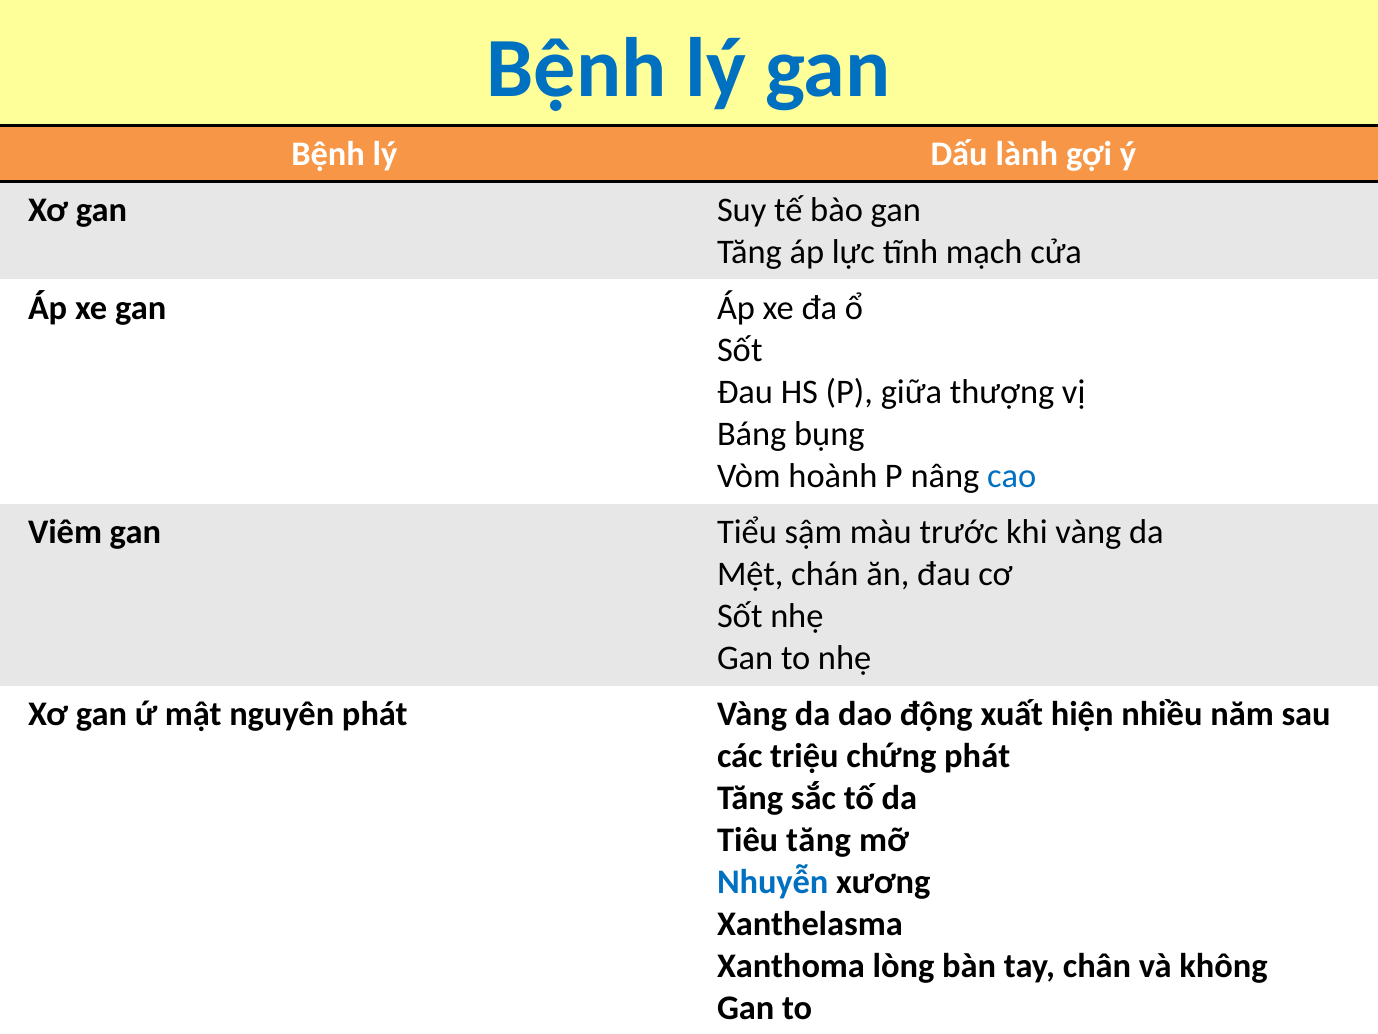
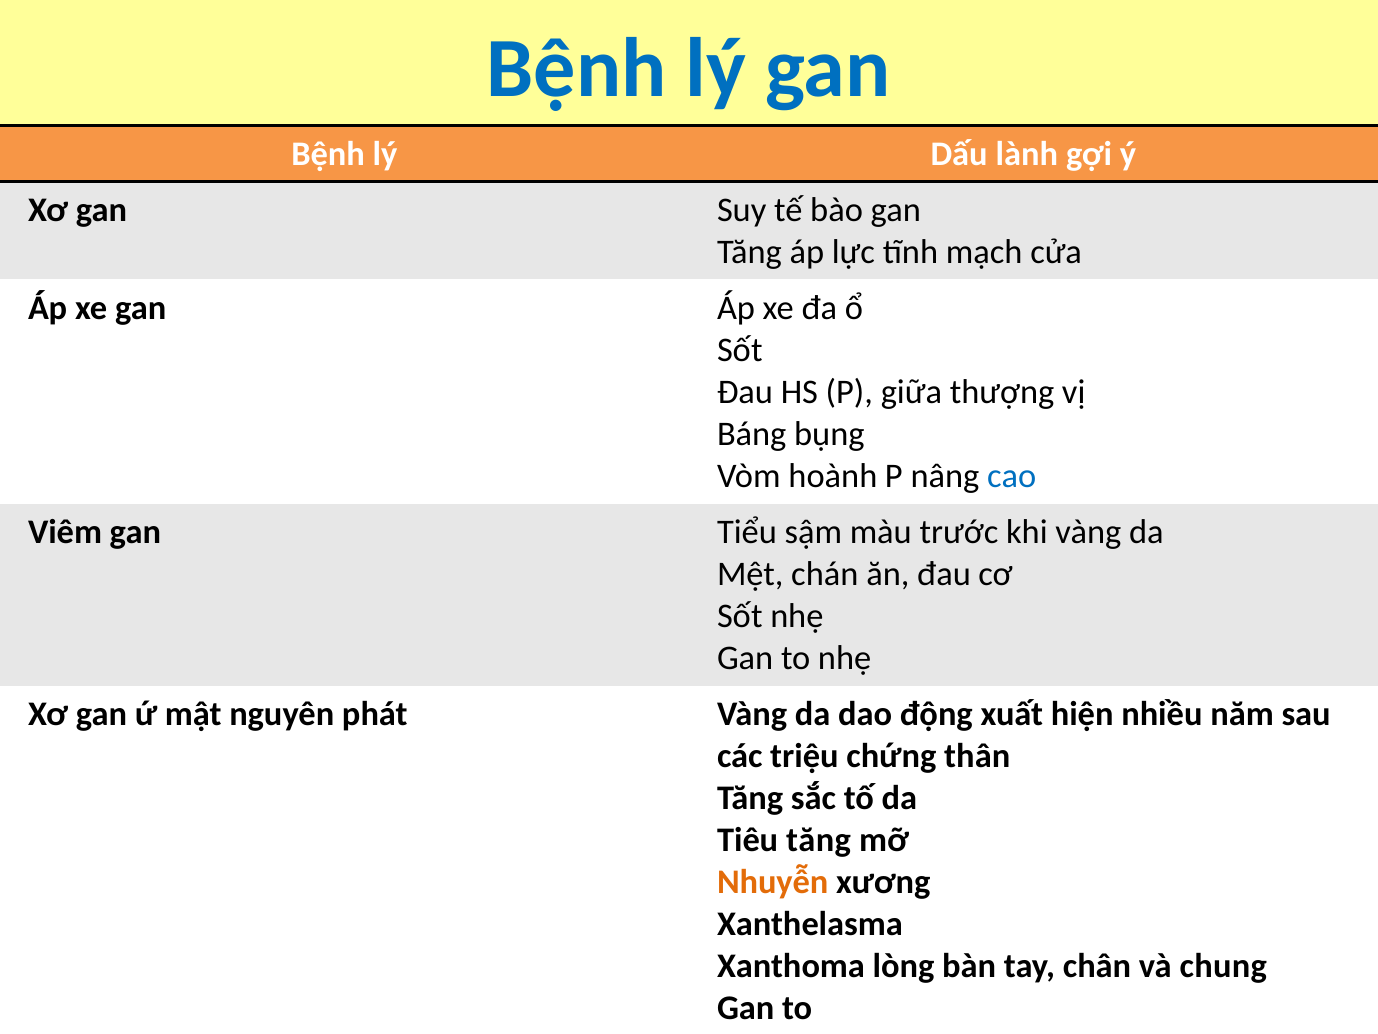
chứng phát: phát -> thân (977, 756)
Nhuyễn colour: blue -> orange (773, 882)
không: không -> chung (1223, 966)
